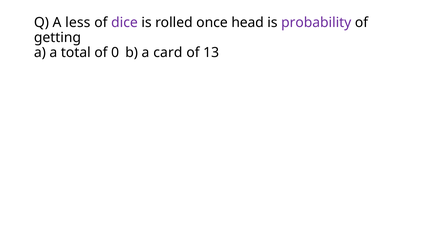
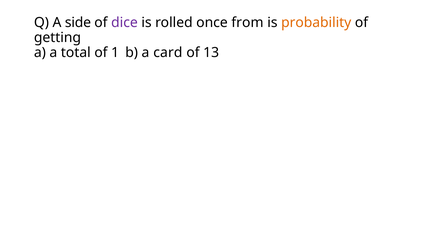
less: less -> side (78, 22)
head: head -> from (247, 22)
probability colour: purple -> orange (316, 22)
0: 0 -> 1 (115, 52)
